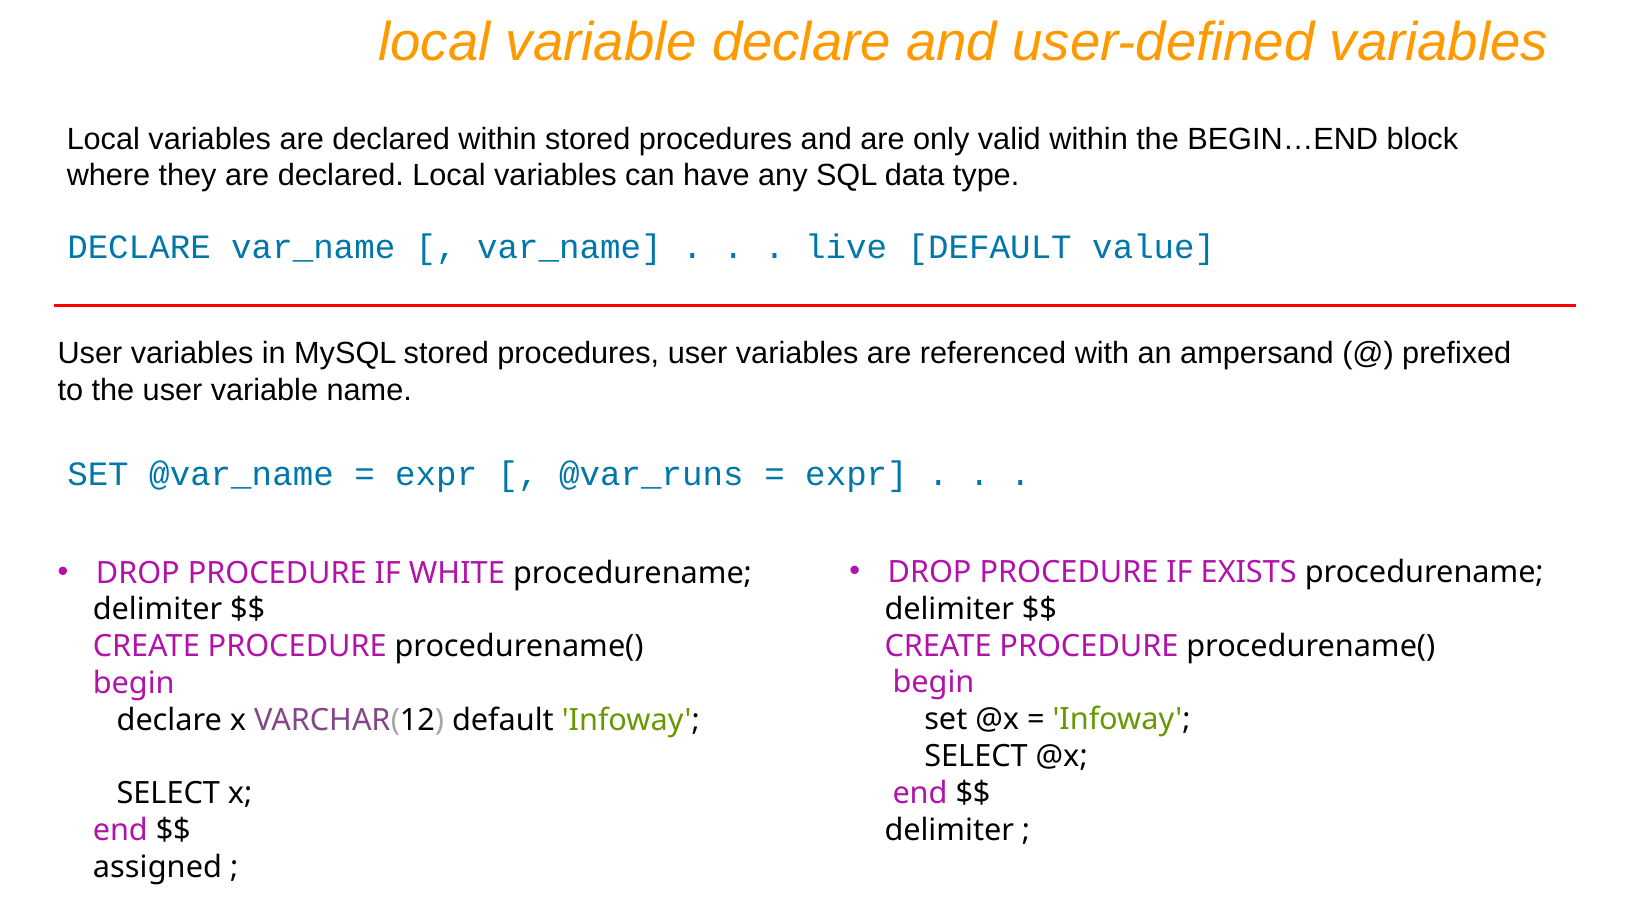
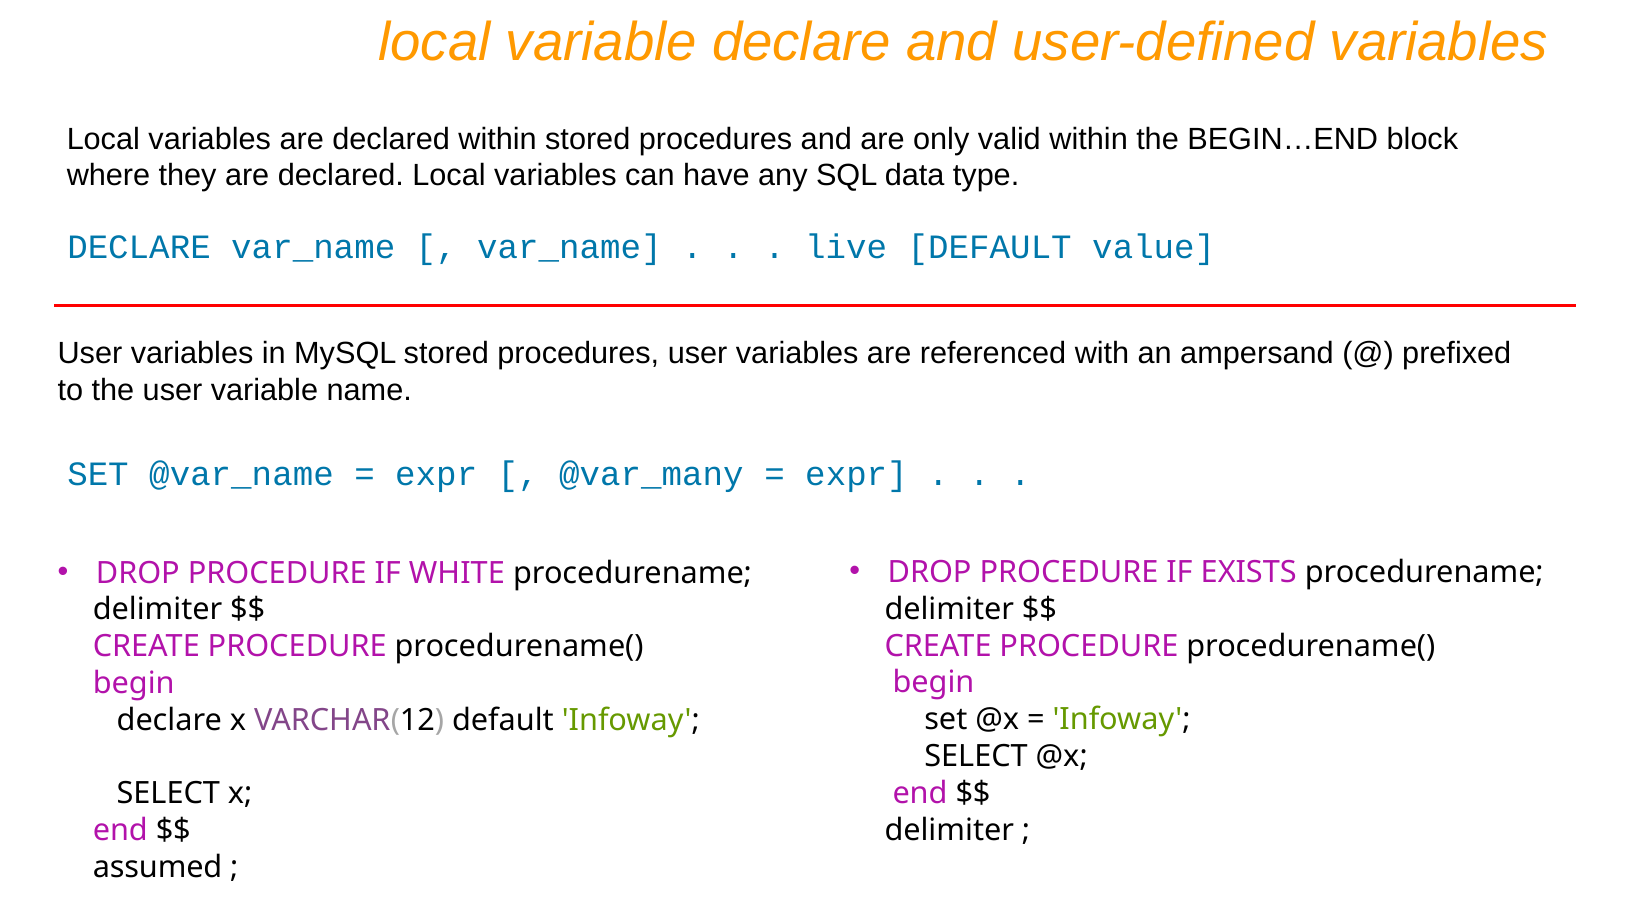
@var_runs: @var_runs -> @var_many (651, 474)
assigned: assigned -> assumed (158, 868)
